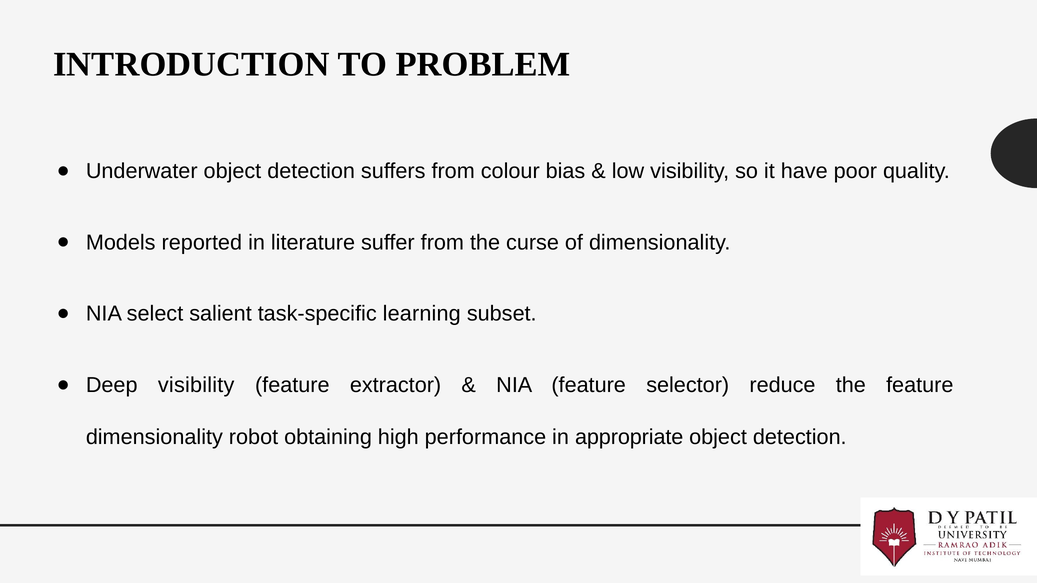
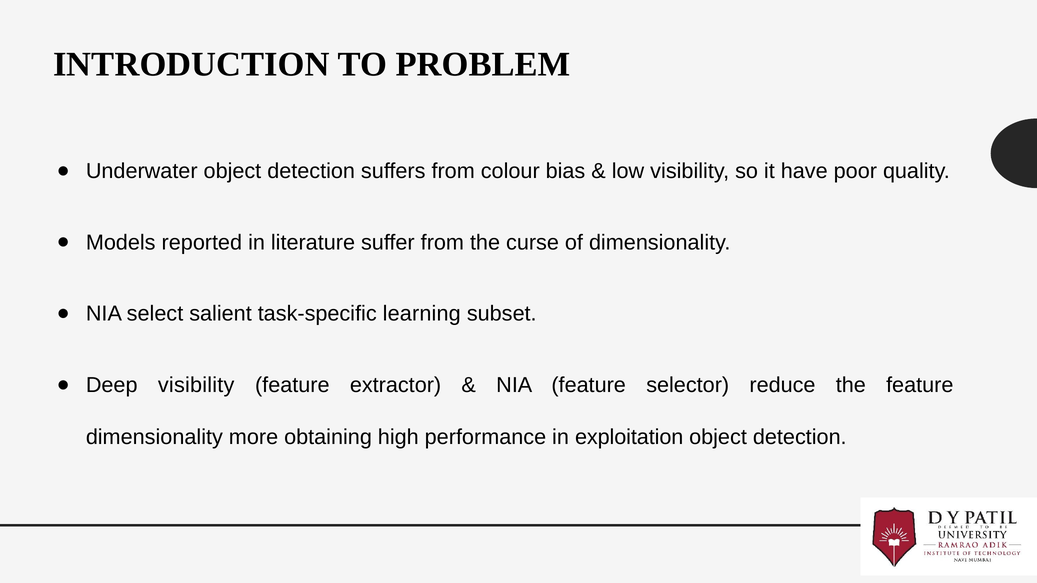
robot: robot -> more (254, 437)
appropriate: appropriate -> exploitation (629, 437)
